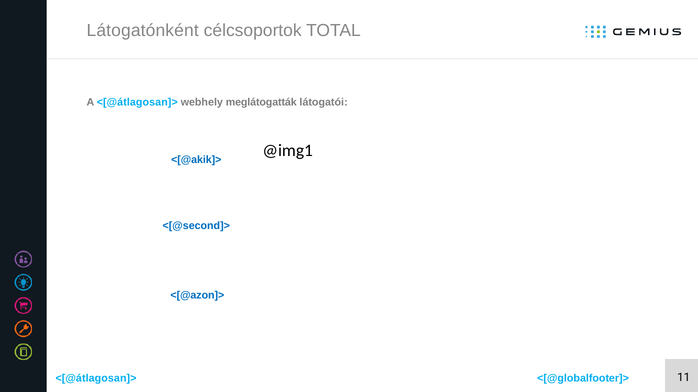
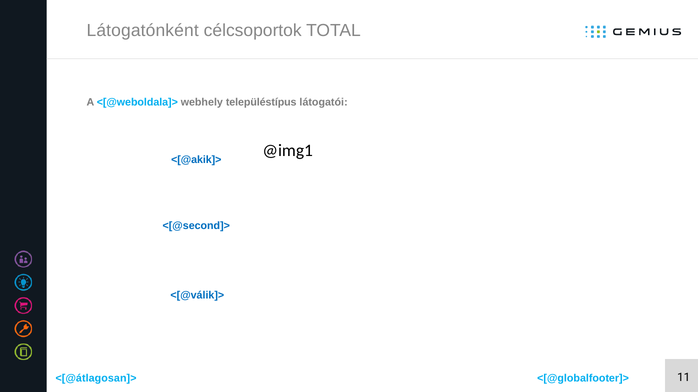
A <[@átlagosan]>: <[@átlagosan]> -> <[@weboldala]> (137, 102)
meglátogatták: meglátogatták -> településtípus (261, 102)
<[@azon]>: <[@azon]> -> <[@válik]> (197, 296)
